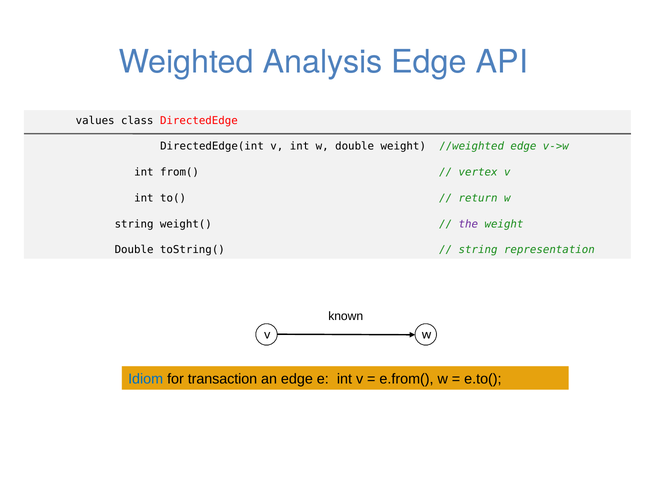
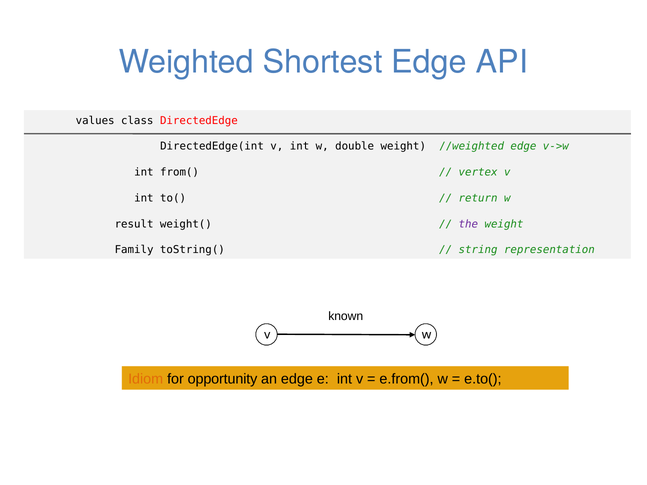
Analysis: Analysis -> Shortest (323, 62)
string: string -> result (134, 224)
Double: Double -> Family (134, 250)
Idiom colour: blue -> orange (146, 379)
transaction: transaction -> opportunity (223, 379)
